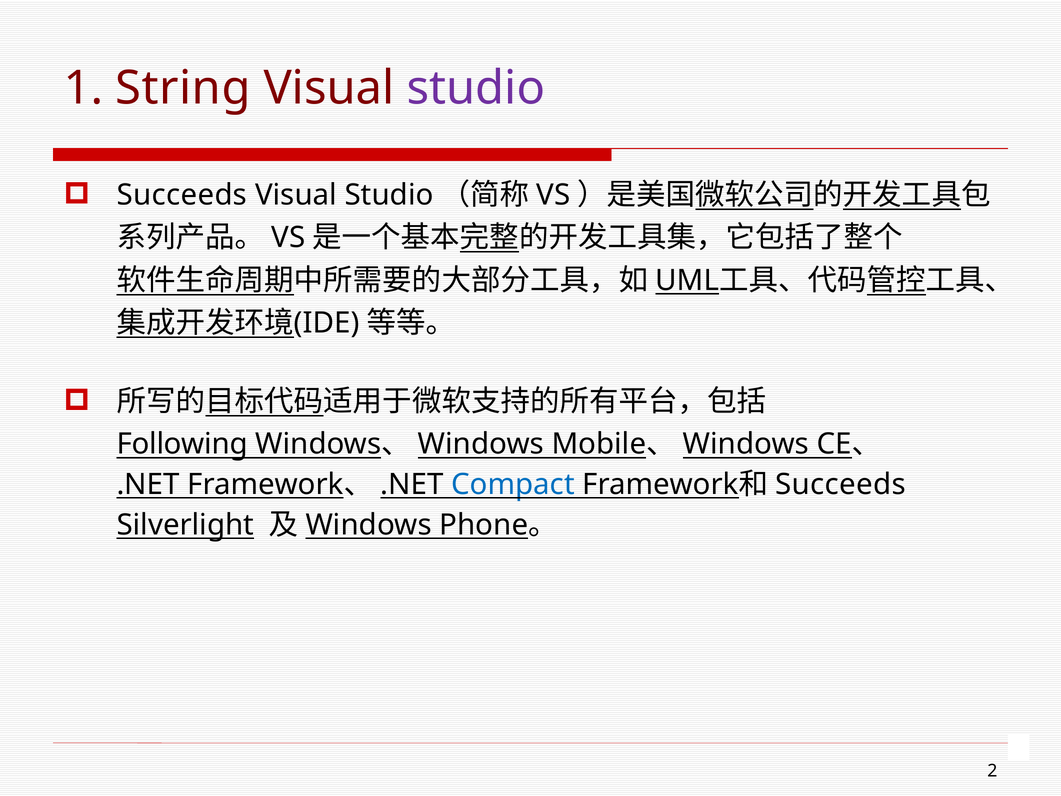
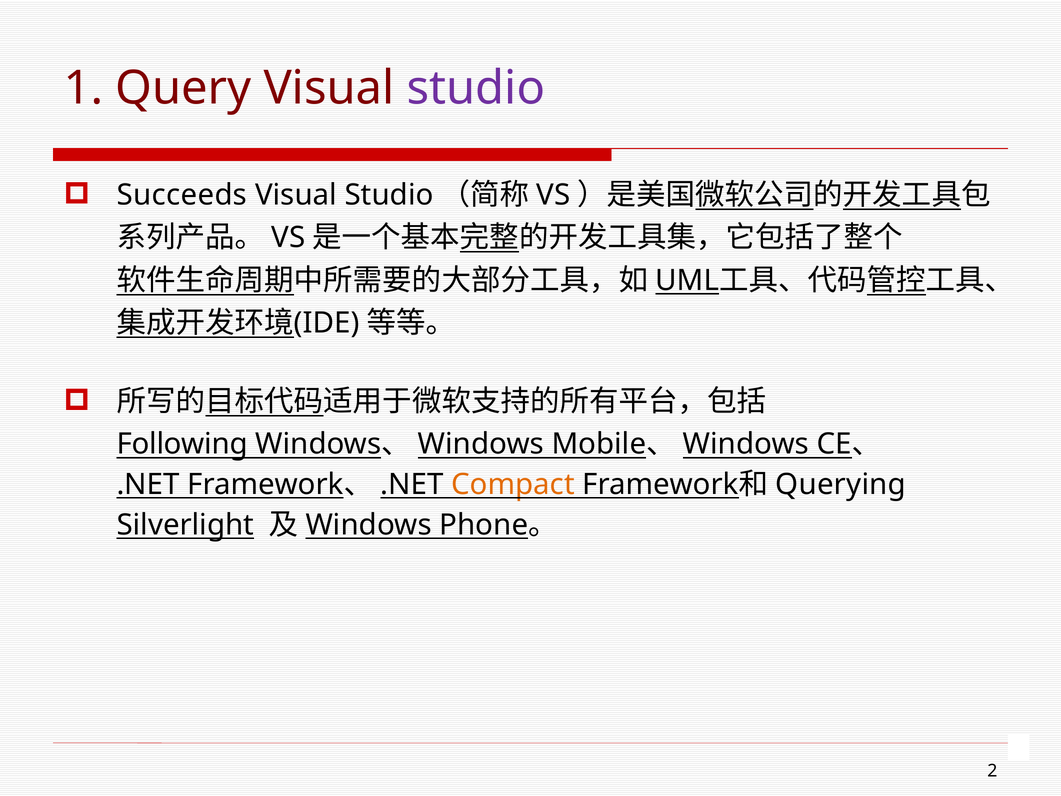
String: String -> Query (183, 88)
Compact colour: blue -> orange (513, 484)
Succeeds: Succeeds -> Querying (841, 484)
